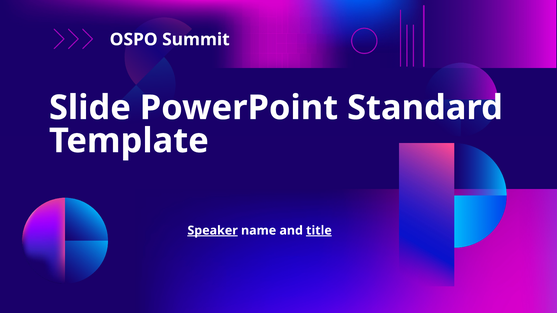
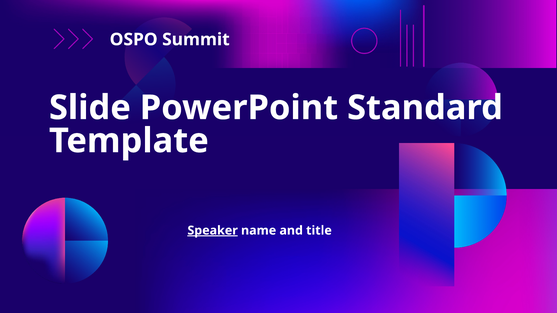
title underline: present -> none (319, 231)
